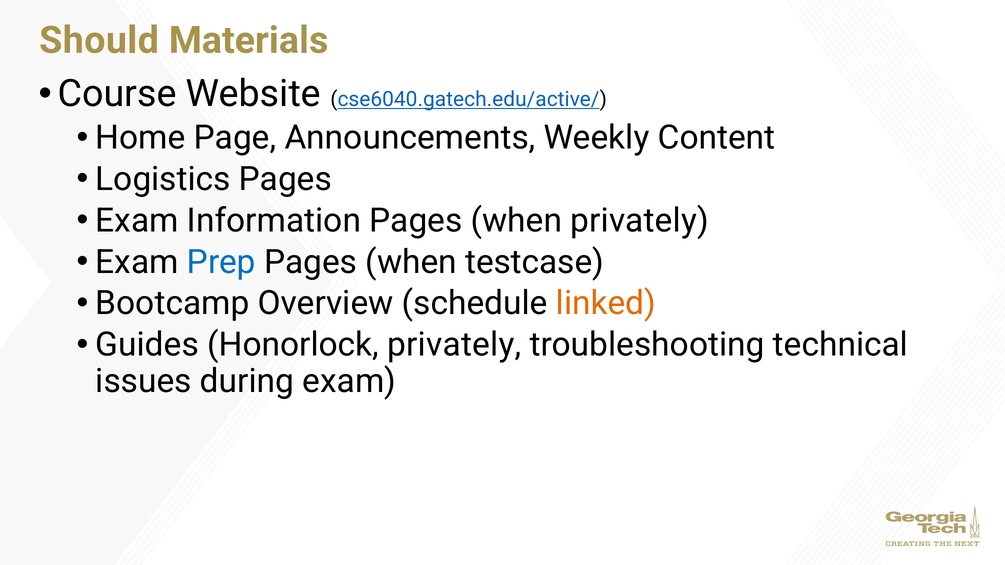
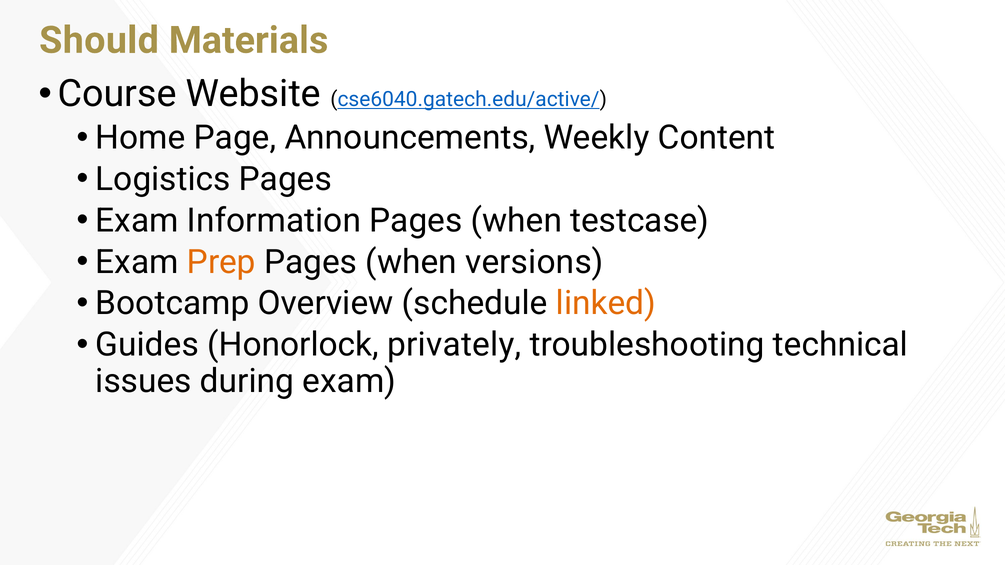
when privately: privately -> testcase (640, 221)
Prep colour: blue -> orange (221, 262)
testcase: testcase -> versions (534, 262)
